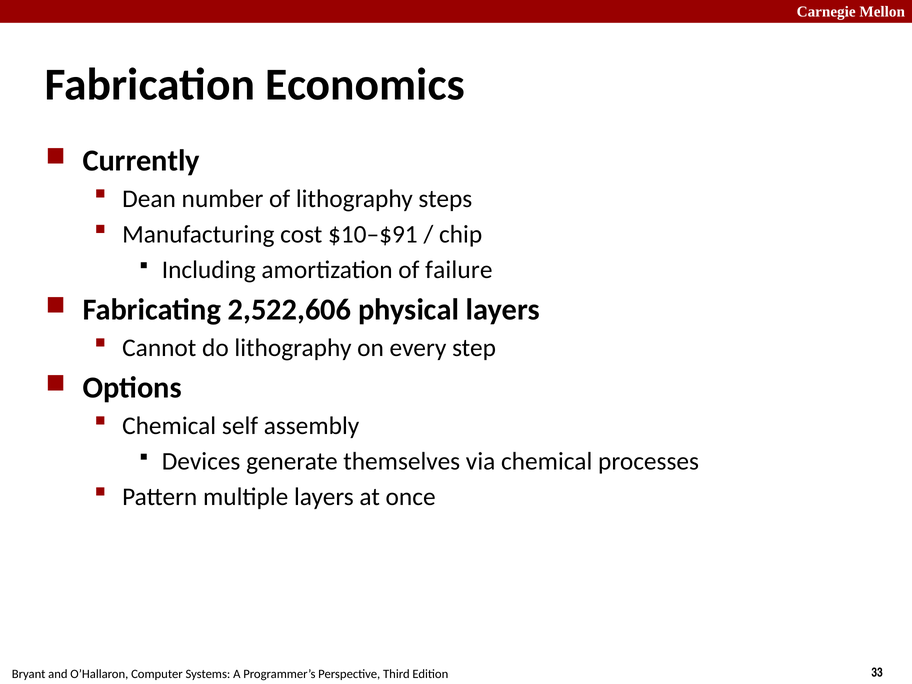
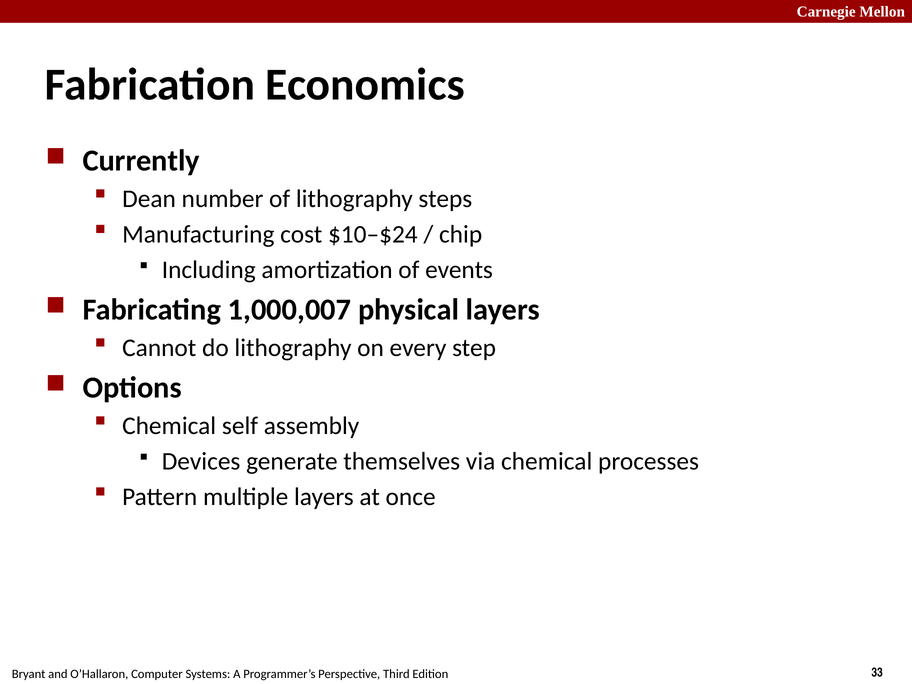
$10–$91: $10–$91 -> $10–$24 (373, 234)
failure: failure -> events (459, 270)
2,522,606: 2,522,606 -> 1,000,007 (290, 310)
